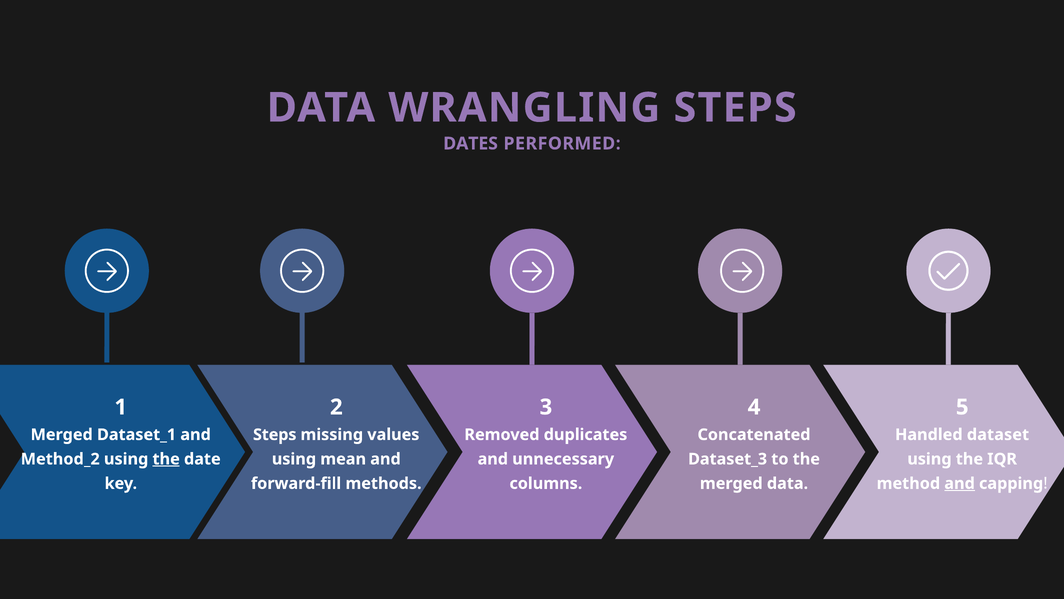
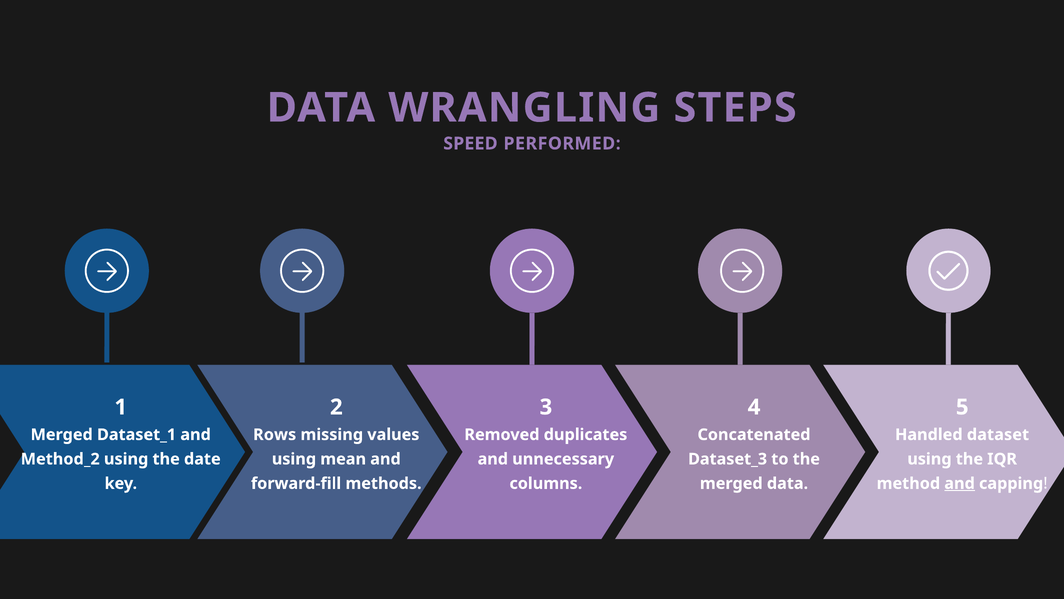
DATES: DATES -> SPEED (470, 143)
Steps: Steps -> Rows (275, 434)
the underline: present -> none (166, 459)
